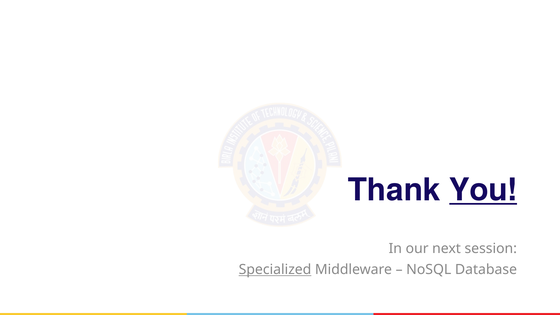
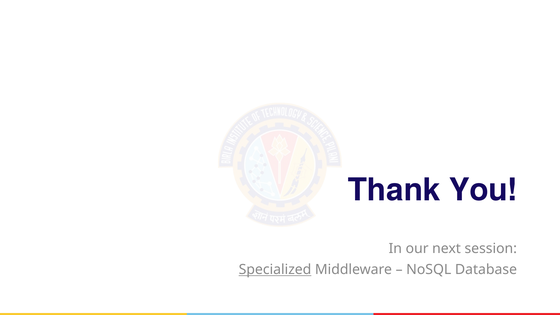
You underline: present -> none (483, 190)
